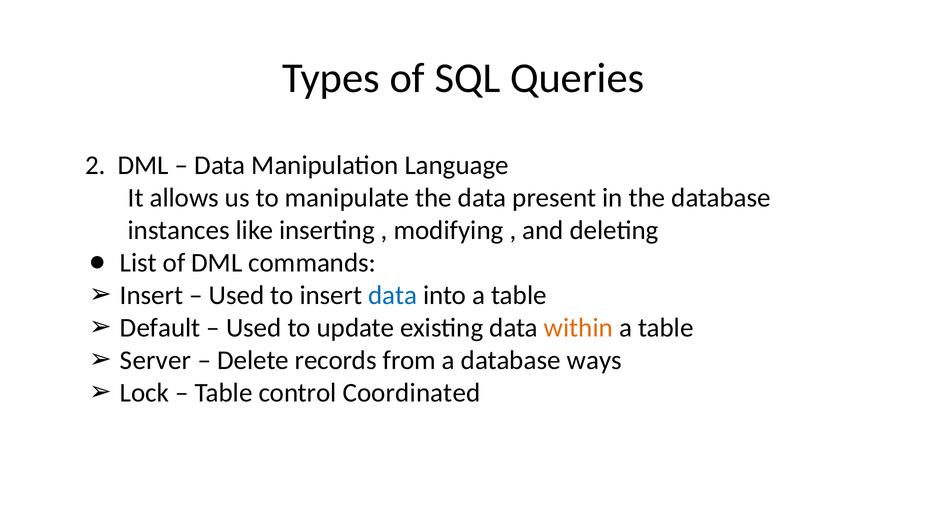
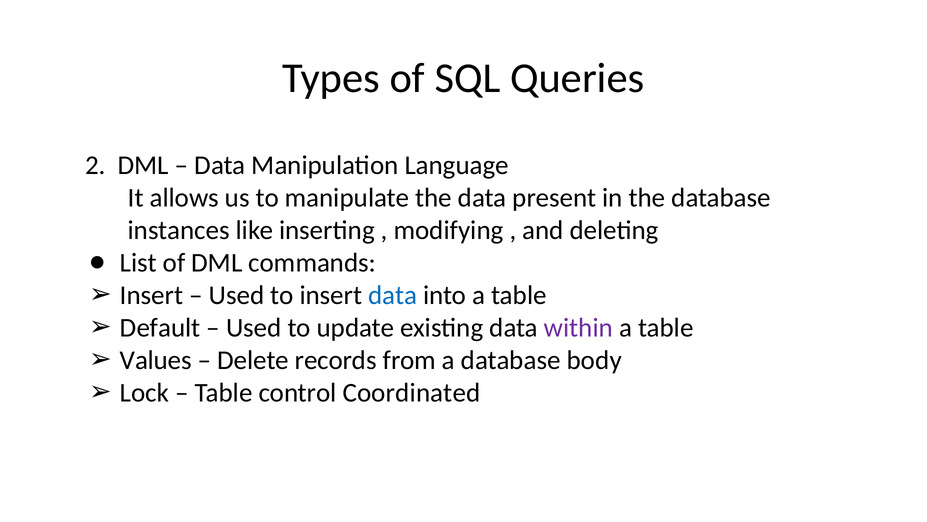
within colour: orange -> purple (579, 327)
Server: Server -> Values (156, 360)
ways: ways -> body (594, 360)
